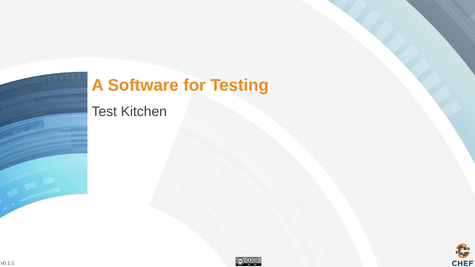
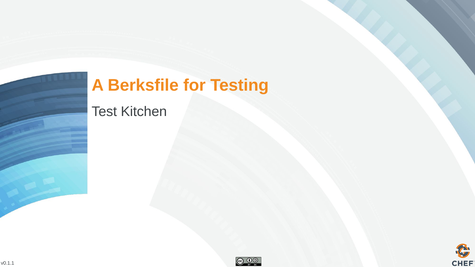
Software: Software -> Berksfile (143, 85)
